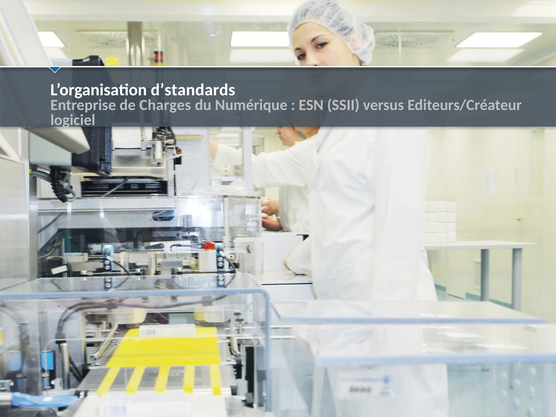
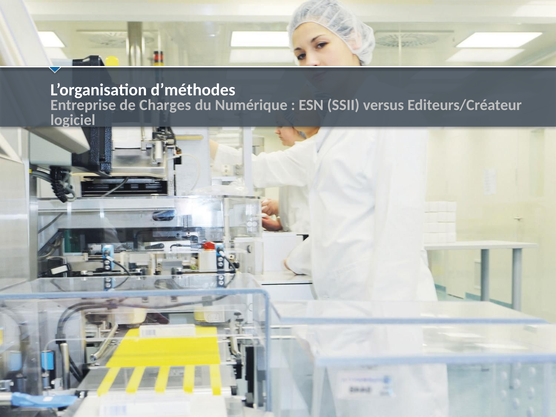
d’standards: d’standards -> d’méthodes (193, 90)
